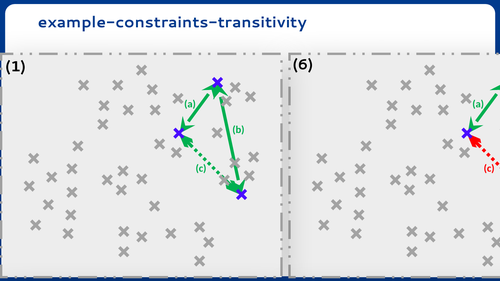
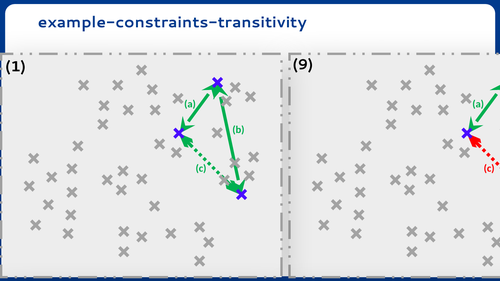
6: 6 -> 9 (303, 65)
